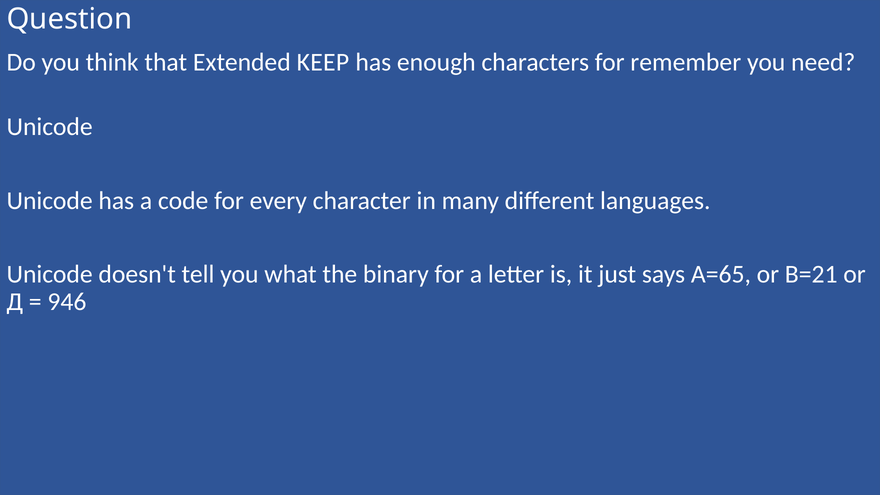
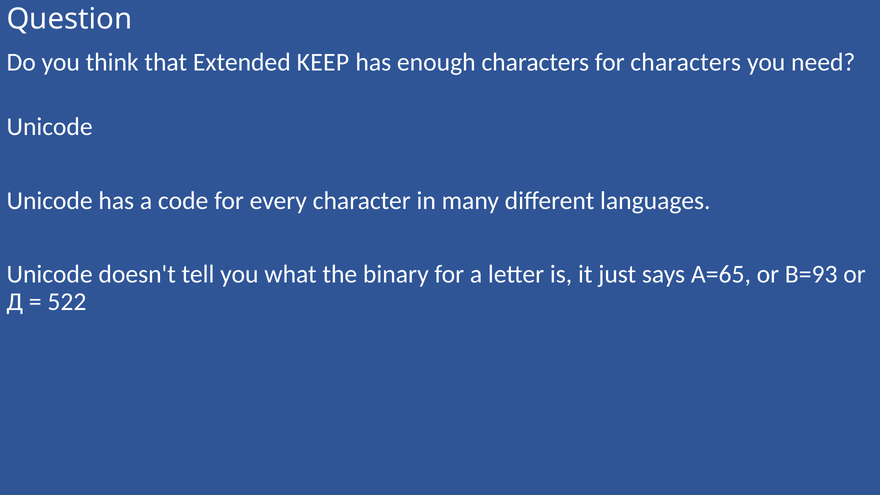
for remember: remember -> characters (686, 62)
B=21: B=21 -> B=93 (811, 274)
946: 946 -> 522 (67, 302)
